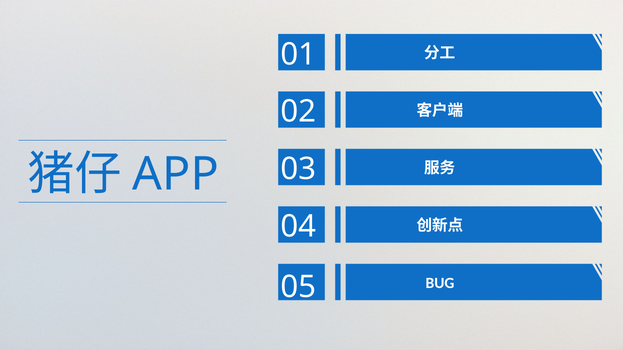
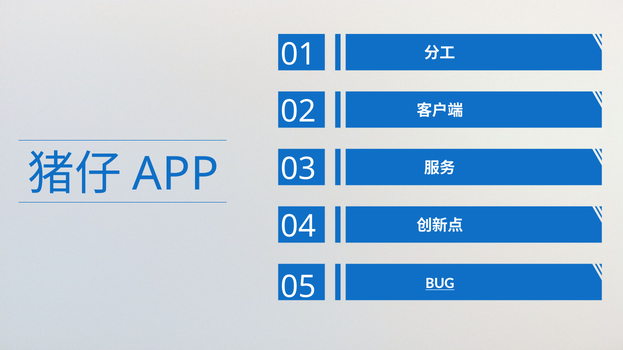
BUG underline: none -> present (440, 283)
